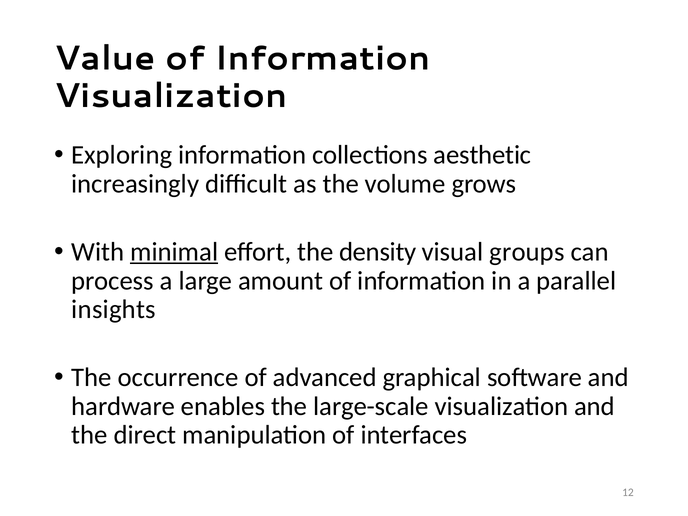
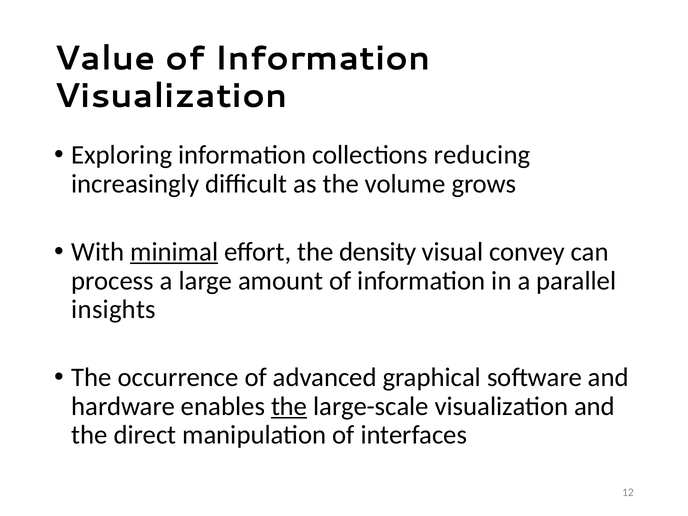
aesthetic: aesthetic -> reducing (482, 155)
groups: groups -> convey (527, 252)
the underline: none -> present (289, 406)
